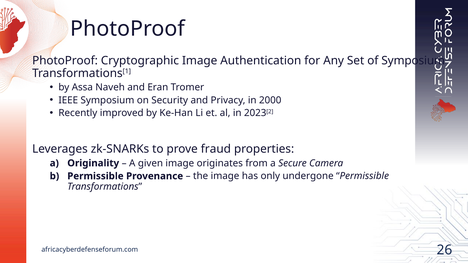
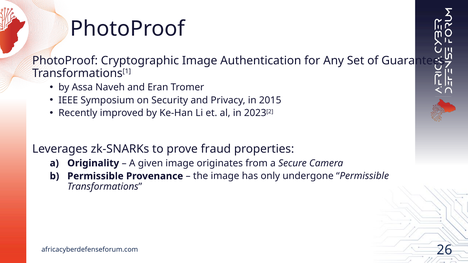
of Symposium: Symposium -> Guarantees (413, 61)
2000: 2000 -> 2015 (270, 100)
